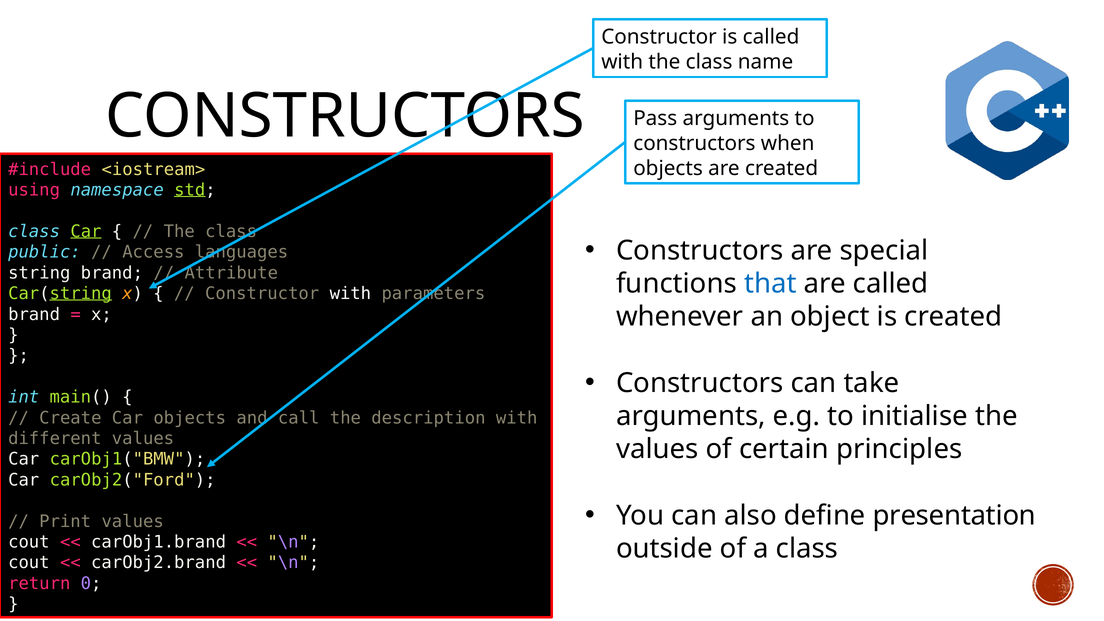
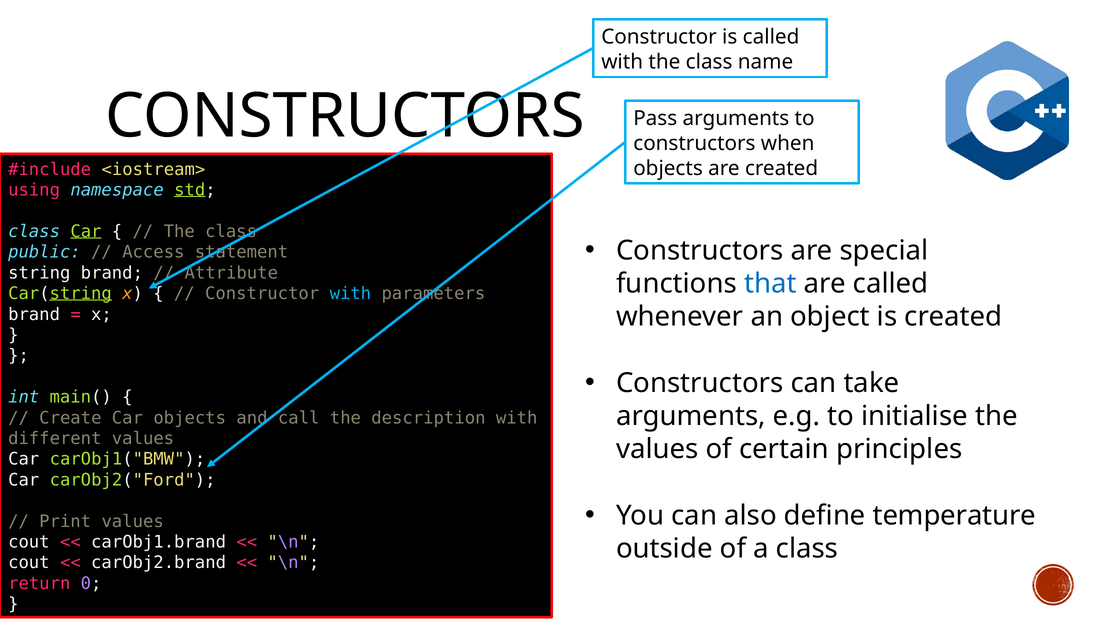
languages: languages -> statement (242, 252)
with colour: white -> light blue (350, 294)
presentation: presentation -> temperature (954, 515)
